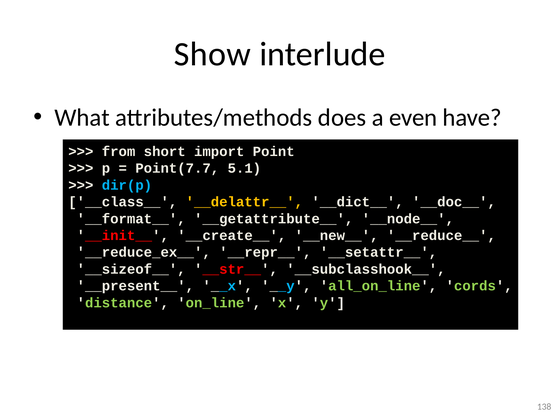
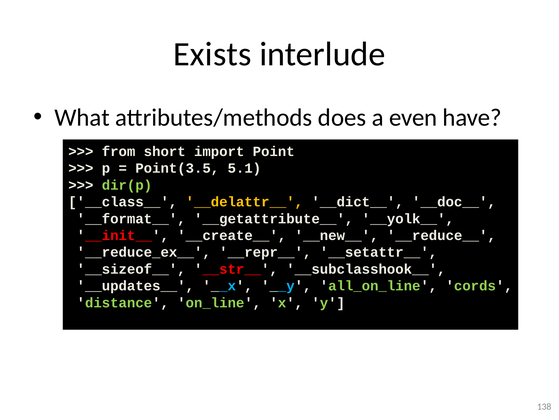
Show: Show -> Exists (212, 54)
Point(7.7: Point(7.7 -> Point(3.5 (177, 168)
dir(p colour: light blue -> light green (127, 185)
__node__: __node__ -> __yolk__ (408, 218)
__present__: __present__ -> __updates__ (135, 285)
